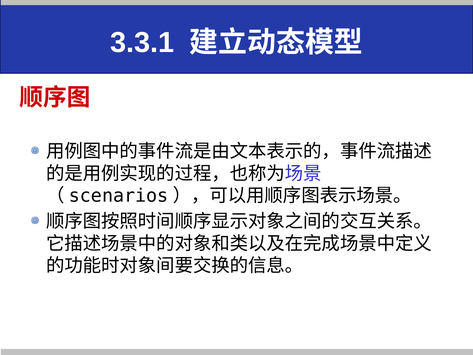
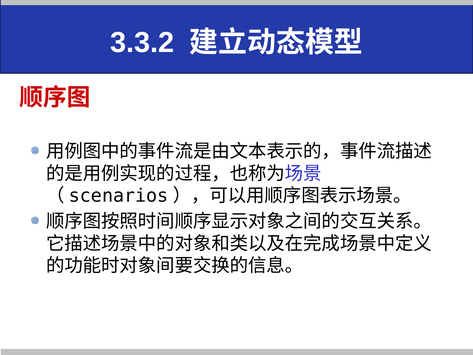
3.3.1: 3.3.1 -> 3.3.2 (142, 42)
